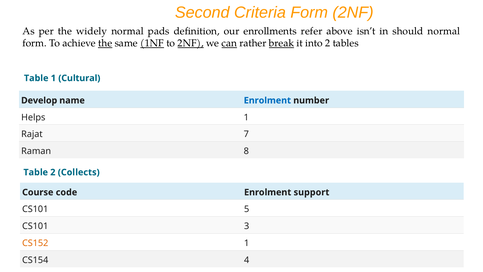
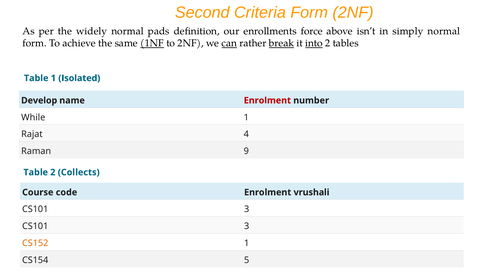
refer: refer -> force (312, 31)
should: should -> simply (408, 31)
the underline: present -> none (105, 43)
2NF underline: present -> none (191, 43)
into underline: none -> present (314, 43)
Cultural: Cultural -> Isolated (79, 78)
Enrolment colour: blue -> red (267, 100)
Helps: Helps -> While (33, 117)
7: 7 -> 4 (246, 134)
8: 8 -> 9 (246, 151)
support: support -> vrushali (312, 192)
5: 5 -> 3 (247, 209)
4: 4 -> 5 (247, 260)
